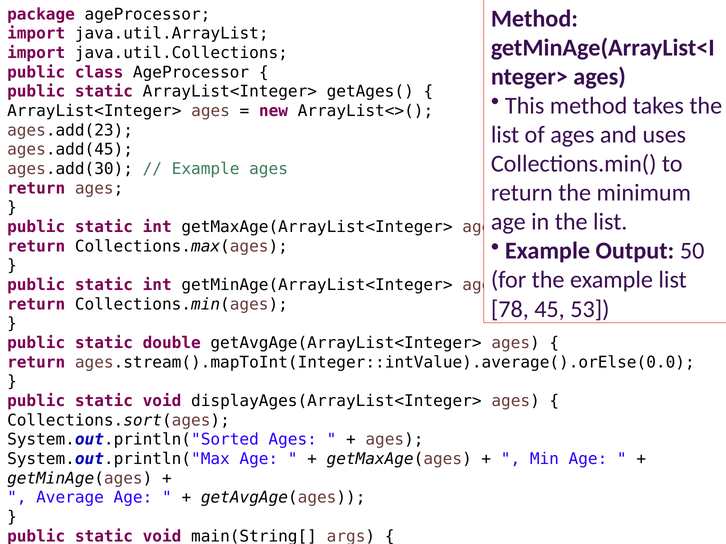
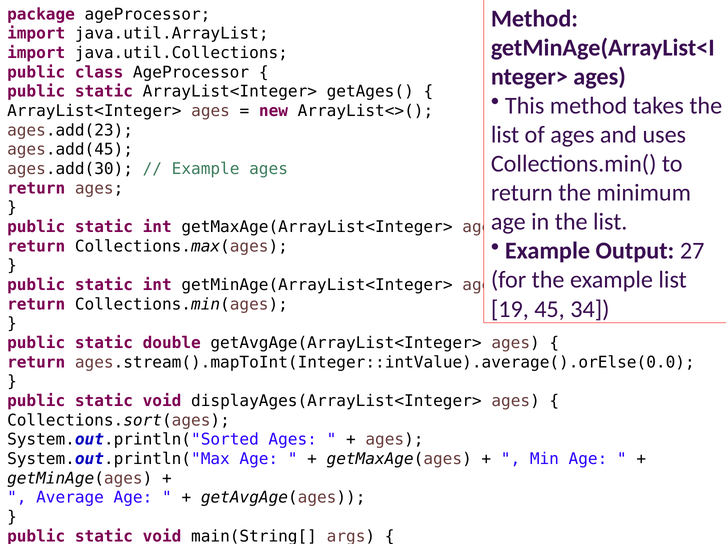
50: 50 -> 27 (692, 251)
78: 78 -> 19 (510, 309)
53: 53 -> 34 (590, 309)
